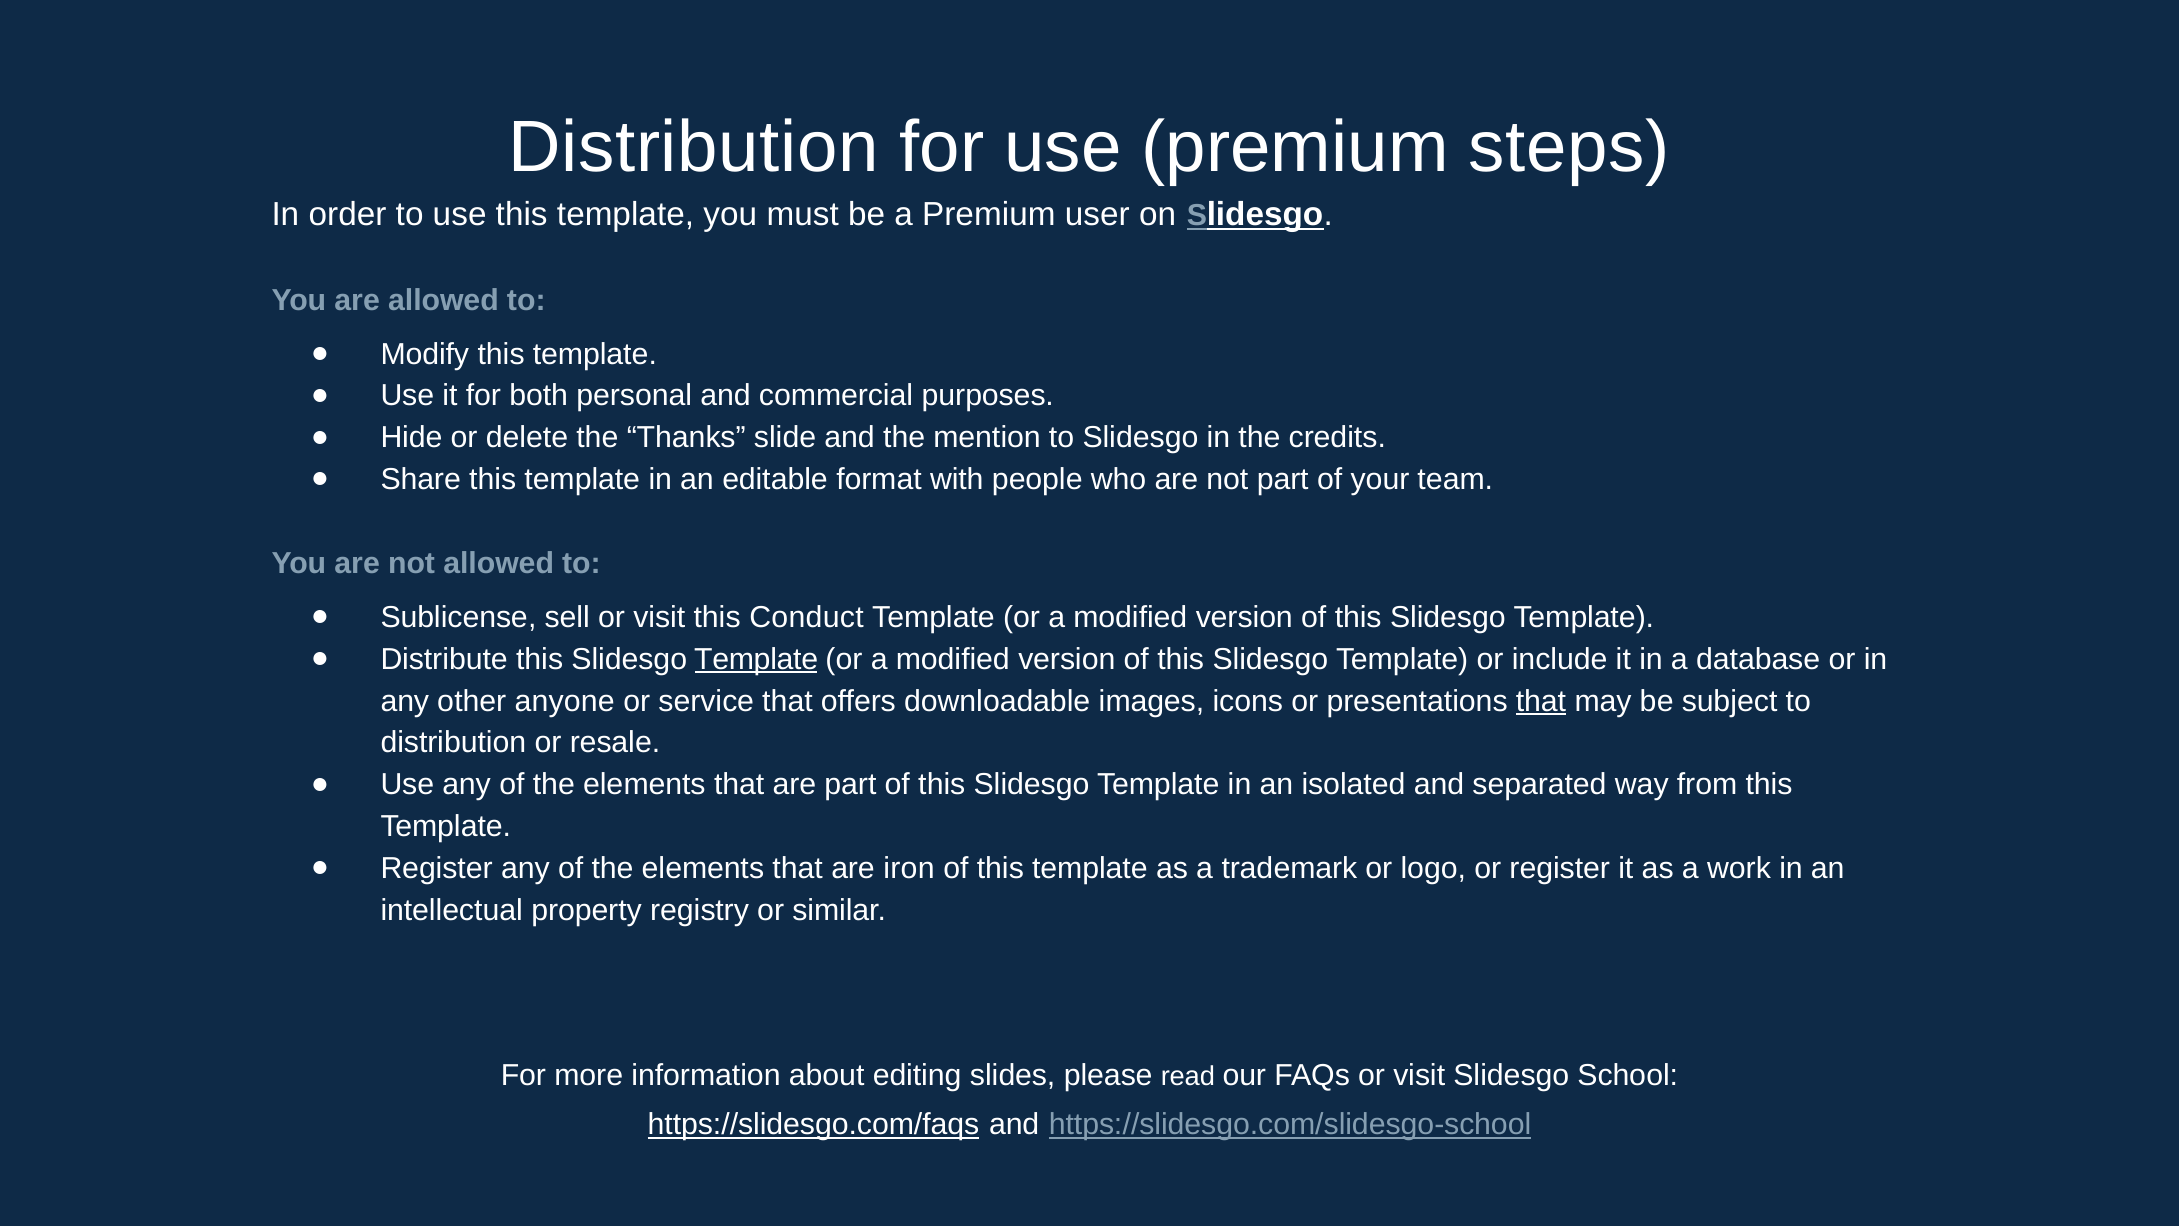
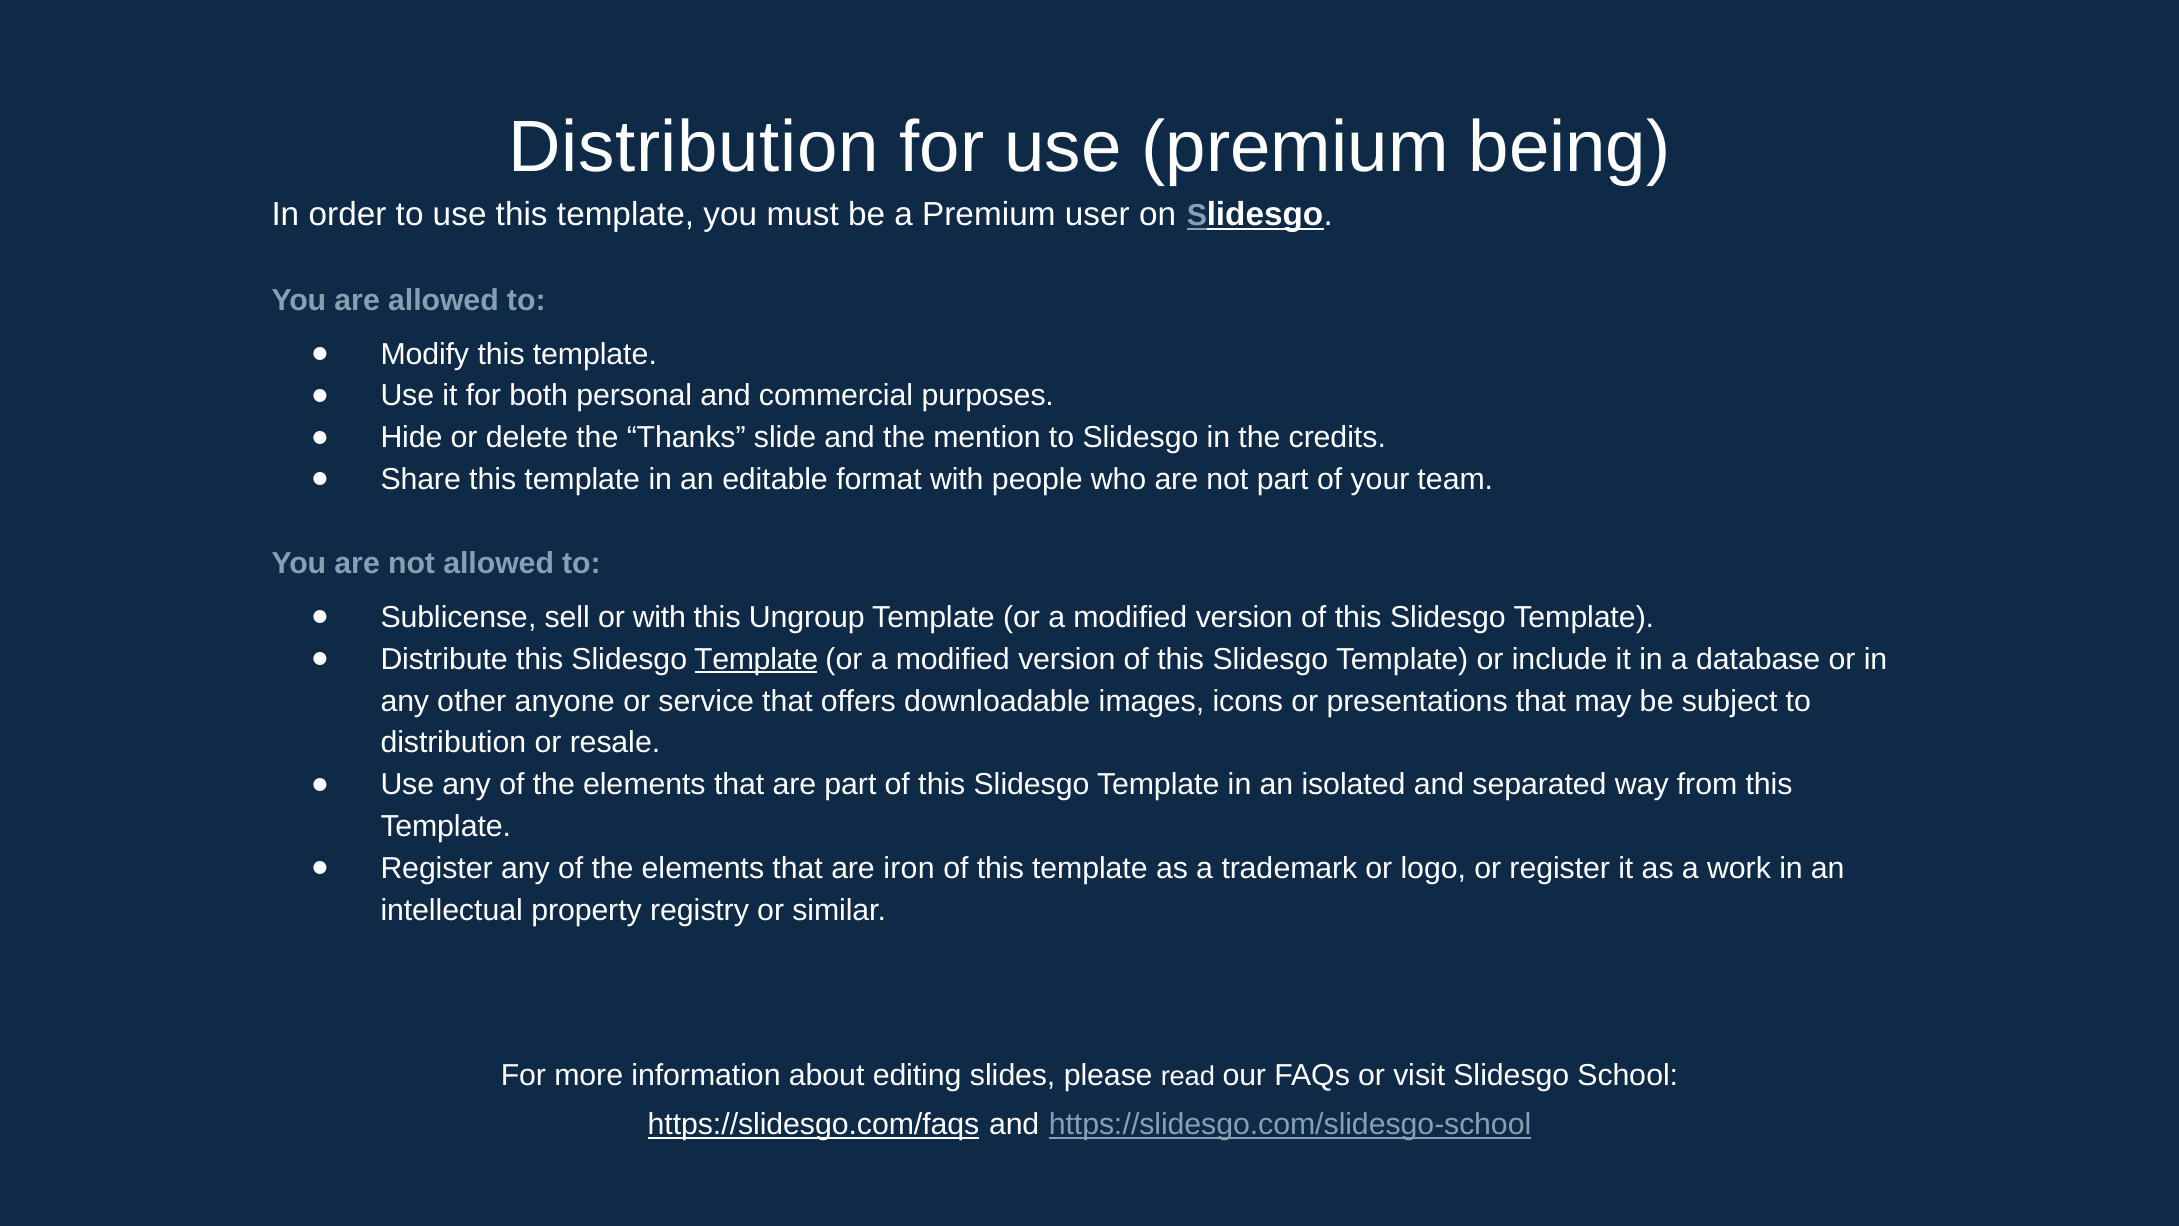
steps: steps -> being (1570, 148)
sell or visit: visit -> with (659, 617)
Conduct: Conduct -> Ungroup (807, 617)
that underline: present -> none (1541, 701)
